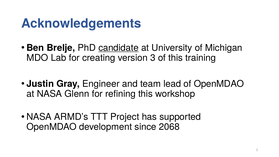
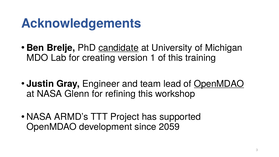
version 3: 3 -> 1 (153, 58)
OpenMDAO underline: none -> present (219, 84)
2068: 2068 -> 2059 (169, 127)
